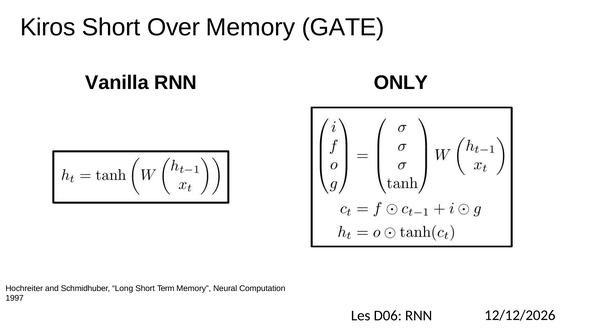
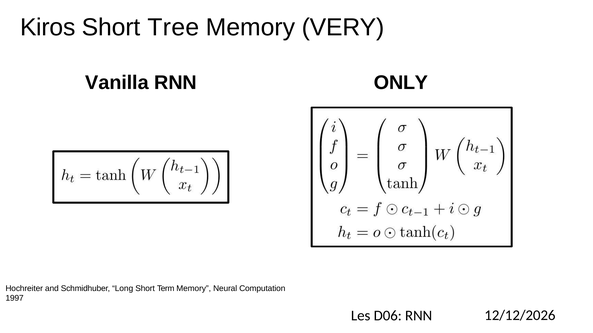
Over: Over -> Tree (173, 27)
GATE: GATE -> VERY (343, 27)
